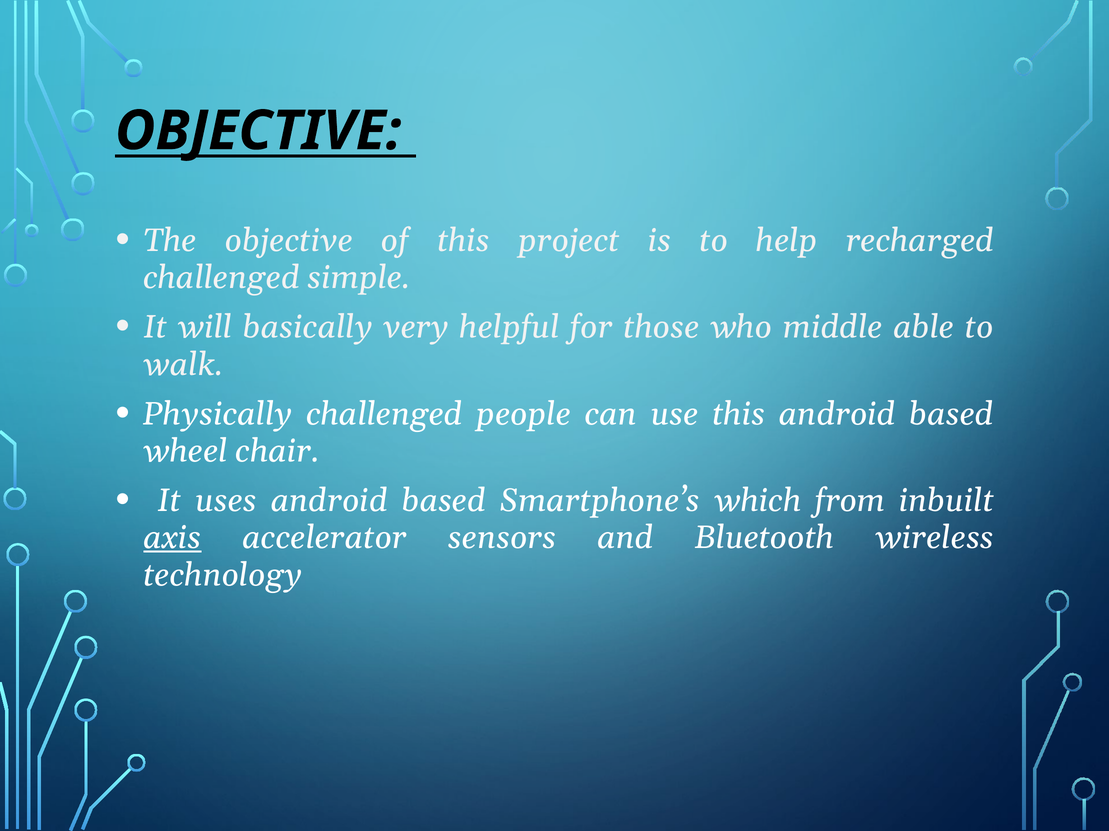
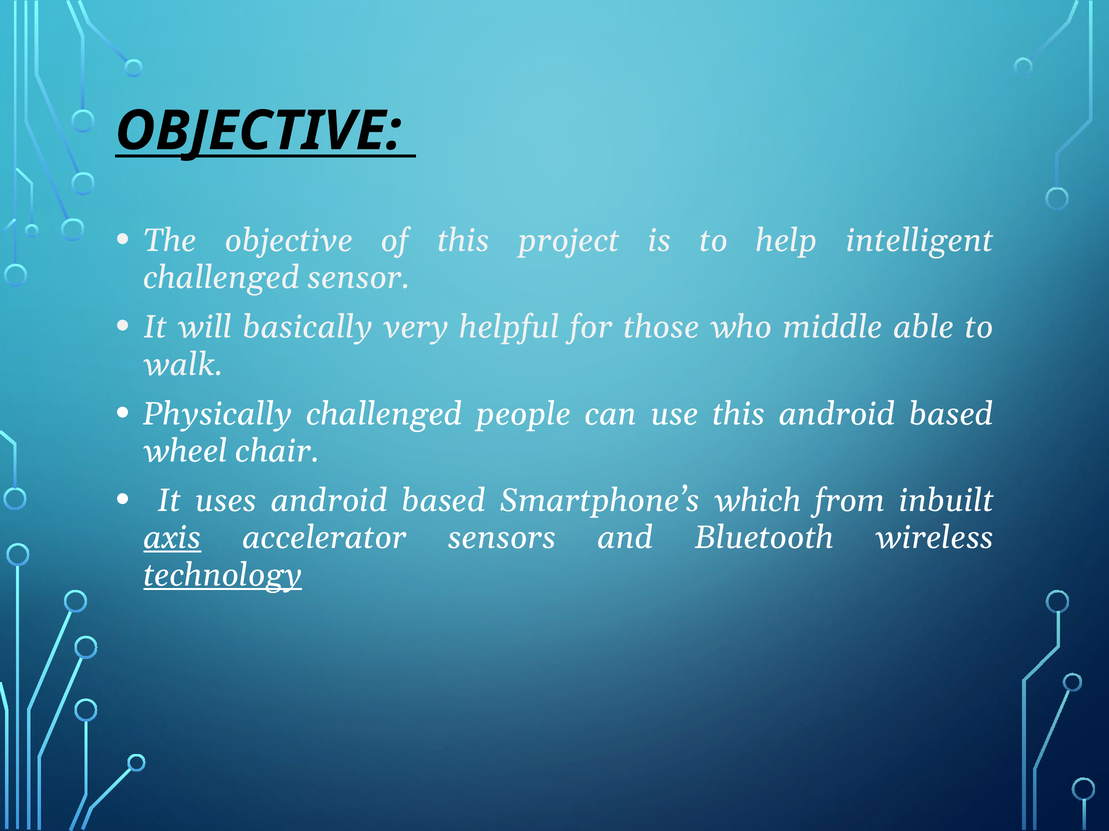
recharged: recharged -> intelligent (920, 241)
simple: simple -> sensor (359, 278)
technology underline: none -> present (223, 576)
